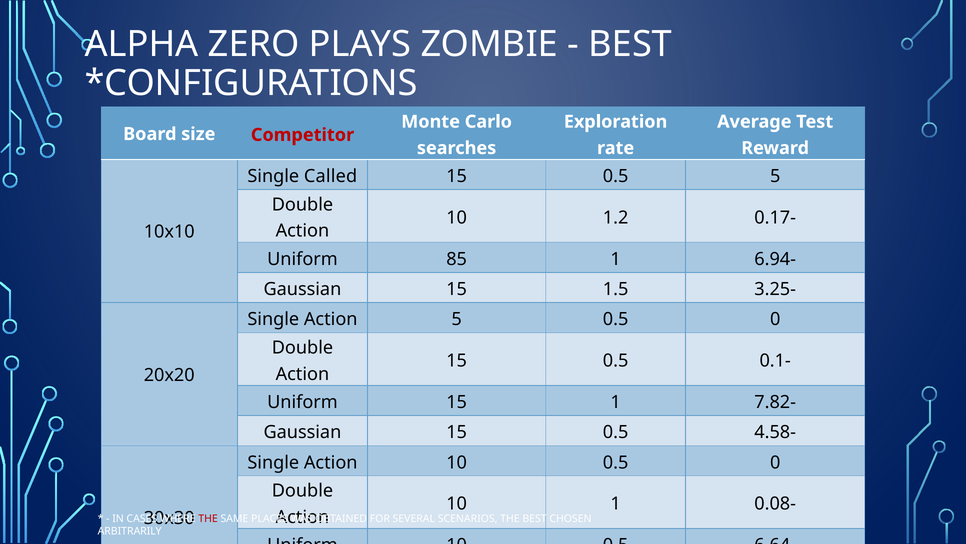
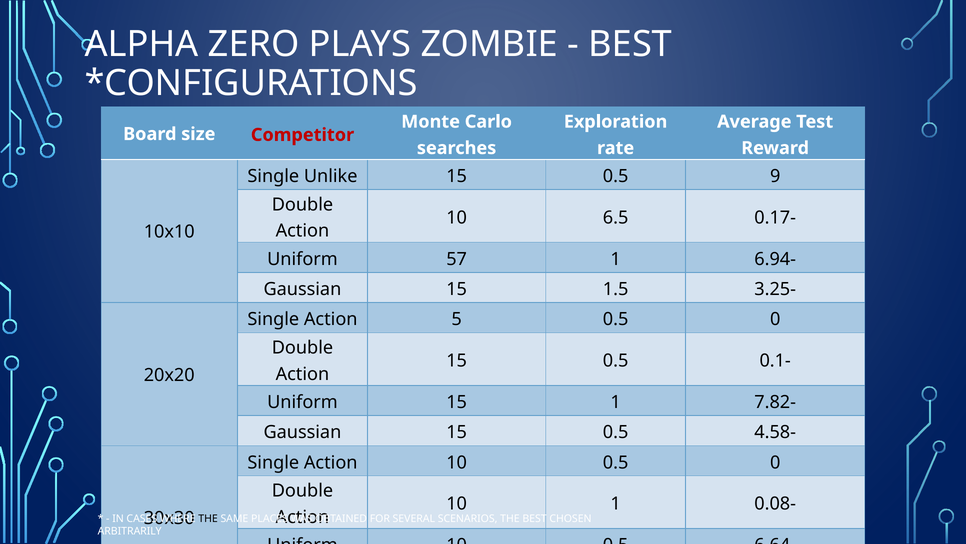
Called: Called -> Unlike (331, 176)
0.5 5: 5 -> 9 (775, 176)
1.2: 1.2 -> 6.5 (616, 218)
85: 85 -> 57 (457, 259)
THE colour: red -> black (208, 518)
